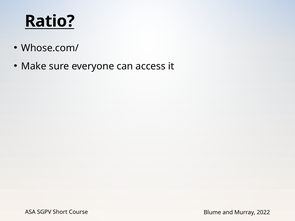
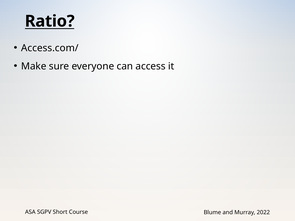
Whose.com/: Whose.com/ -> Access.com/ (50, 48)
